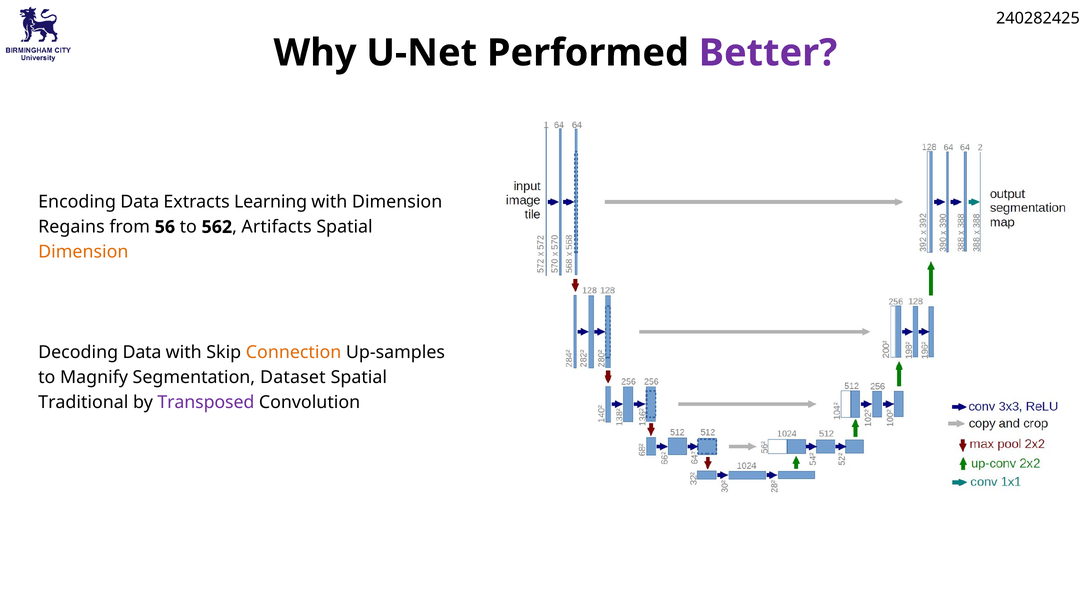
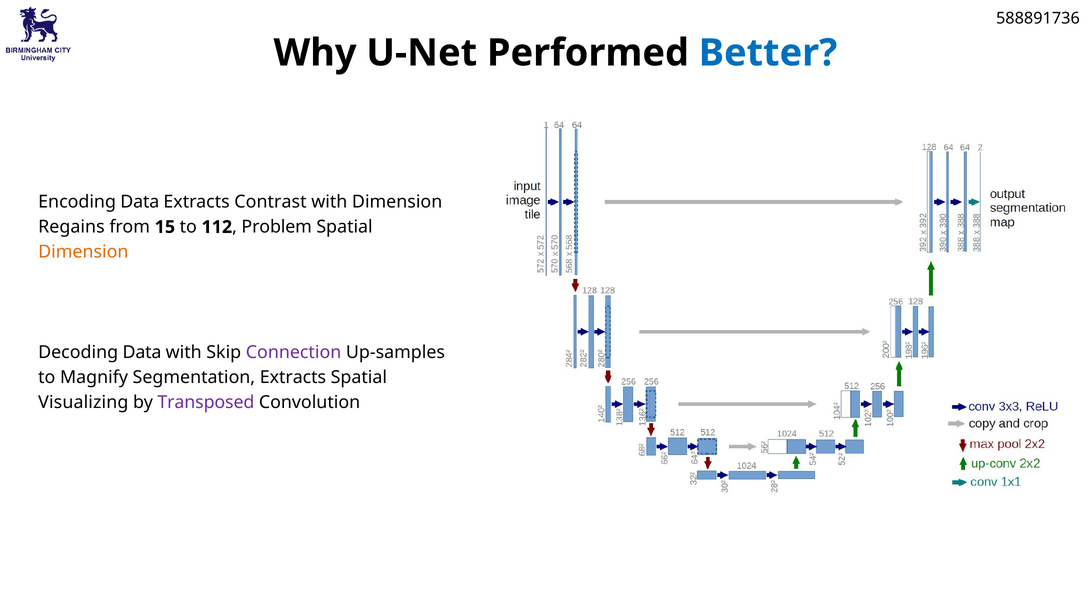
240282425: 240282425 -> 588891736 (1038, 18)
Better colour: purple -> blue (768, 53)
Learning: Learning -> Contrast (270, 202)
56: 56 -> 15 (165, 227)
562: 562 -> 112 (217, 227)
Artifacts: Artifacts -> Problem (277, 227)
Connection colour: orange -> purple (294, 352)
Segmentation Dataset: Dataset -> Extracts (293, 377)
Traditional: Traditional -> Visualizing (83, 402)
